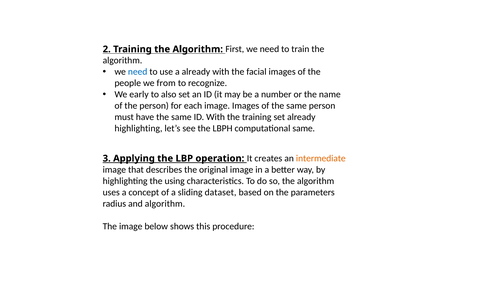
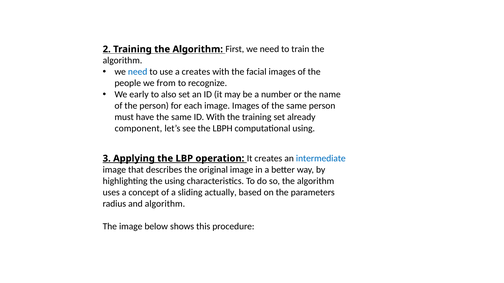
a already: already -> creates (196, 72)
highlighting: highlighting -> component (138, 129)
computational same: same -> using (304, 129)
intermediate colour: orange -> blue (321, 159)
dataset: dataset -> actually (221, 193)
